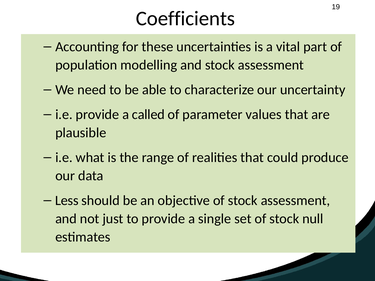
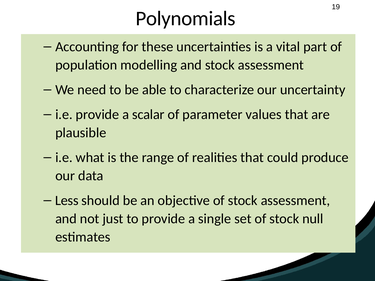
Coefficients: Coefficients -> Polynomials (186, 19)
called: called -> scalar (148, 115)
